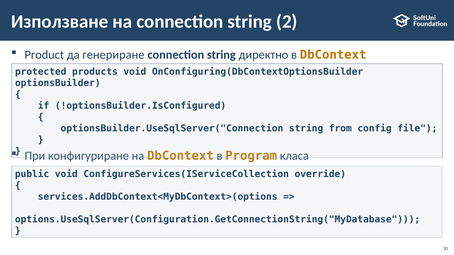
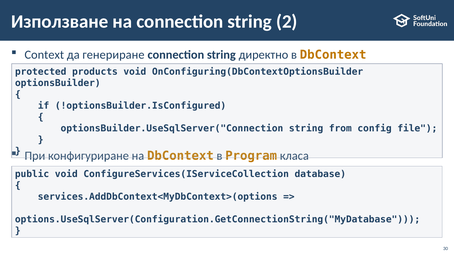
Product: Product -> Context (44, 55)
override: override -> database (320, 174)
